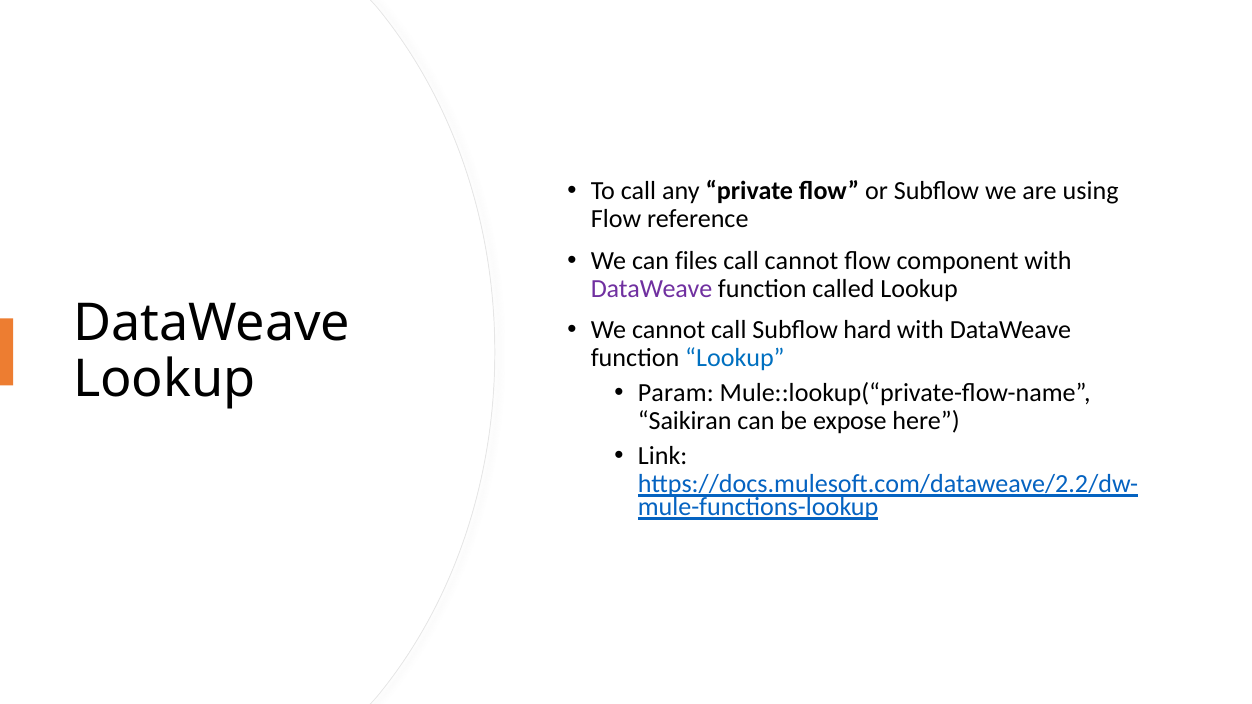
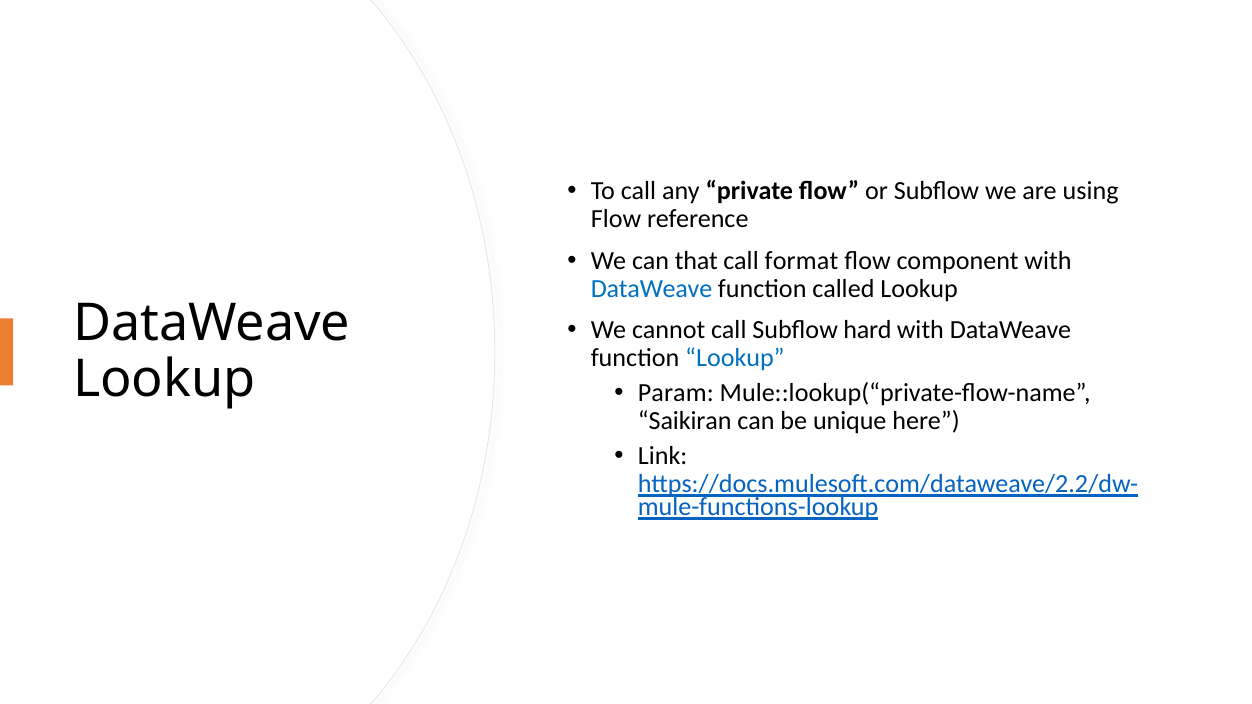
files: files -> that (696, 261)
call cannot: cannot -> format (802, 261)
DataWeave colour: purple -> blue (652, 289)
expose: expose -> unique (850, 421)
